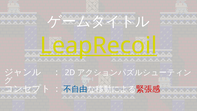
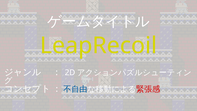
LeapRecoil underline: present -> none (98, 45)
